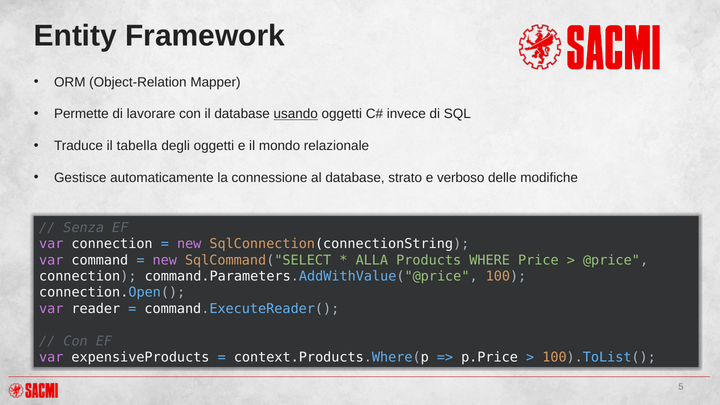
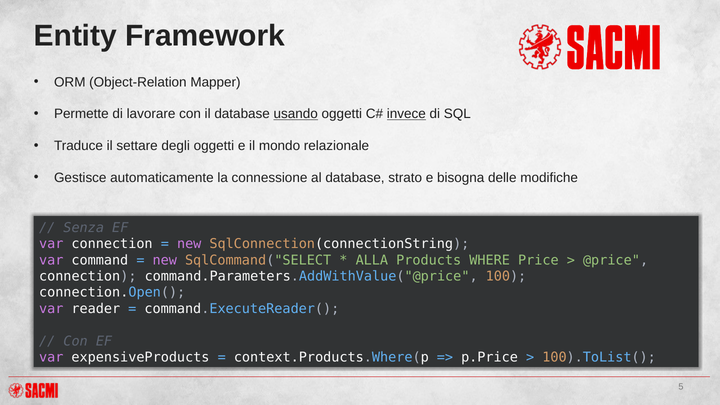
invece underline: none -> present (406, 114)
tabella: tabella -> settare (137, 146)
verboso: verboso -> bisogna (461, 178)
